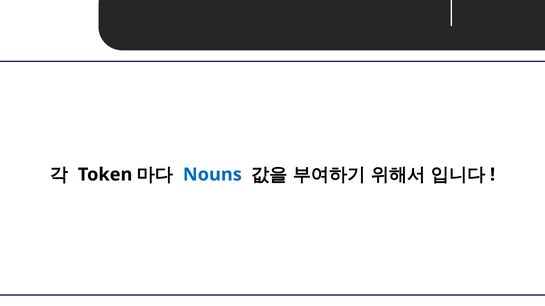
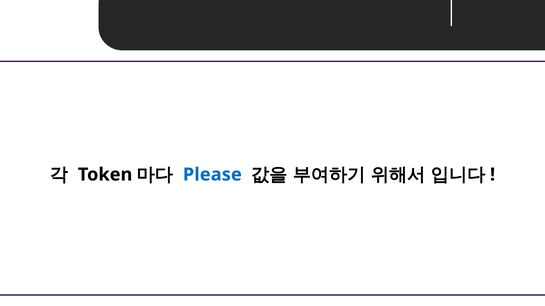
Nouns: Nouns -> Please (212, 175)
